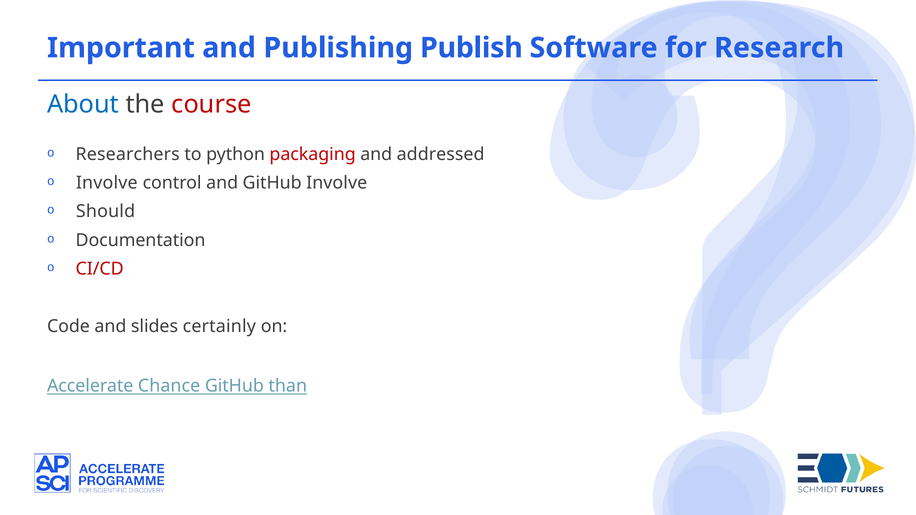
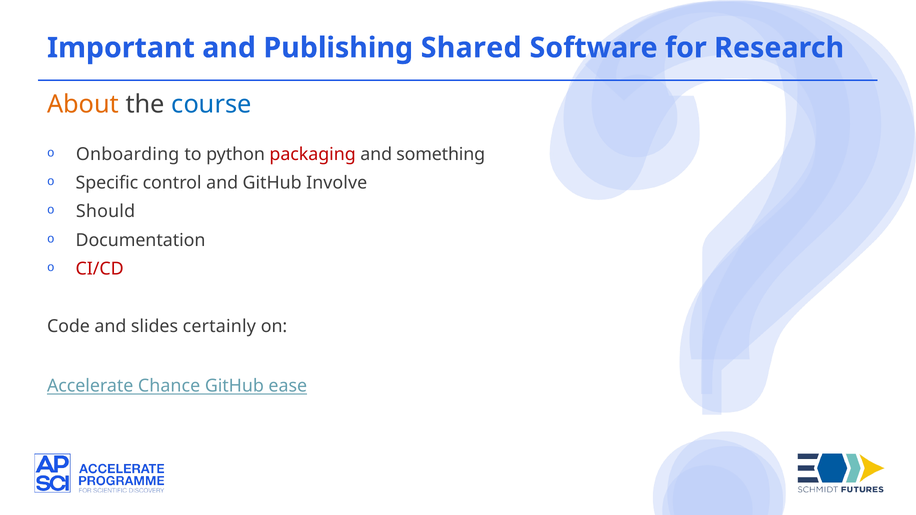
Publish: Publish -> Shared (471, 48)
About colour: blue -> orange (83, 104)
course colour: red -> blue (211, 104)
Researchers: Researchers -> Onboarding (128, 154)
addressed: addressed -> something (441, 154)
Involve: Involve -> Specific (107, 183)
than: than -> ease (288, 386)
